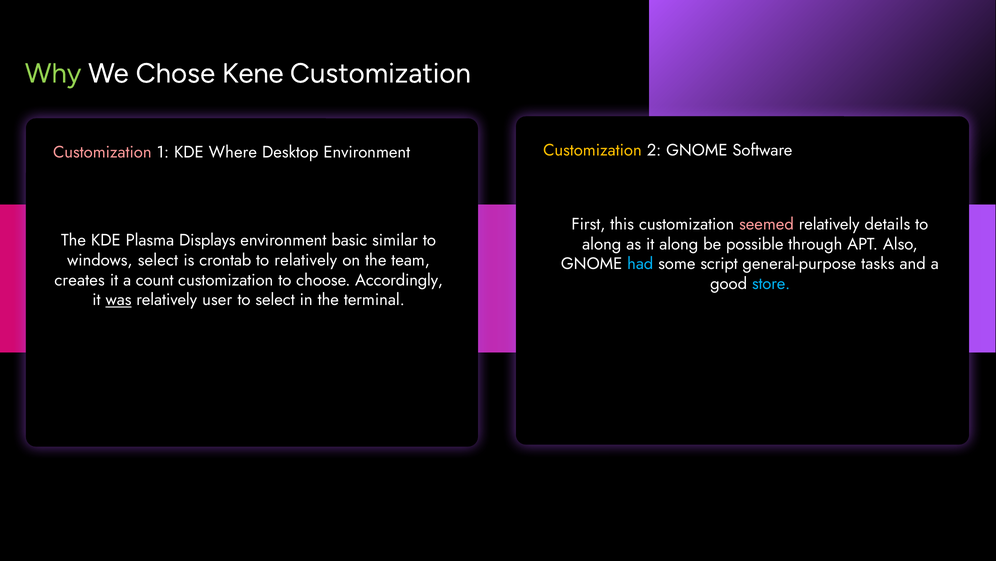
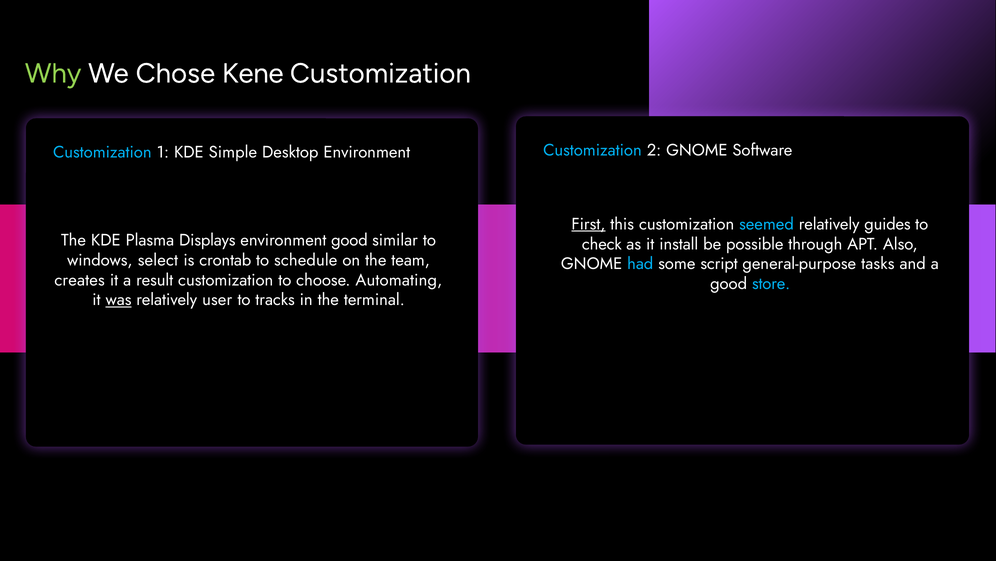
Customization colour: pink -> light blue (102, 152)
Where: Where -> Simple (233, 152)
Customization colour: yellow -> light blue (592, 150)
First underline: none -> present (588, 224)
seemed colour: pink -> light blue (766, 224)
details: details -> guides (888, 224)
environment basic: basic -> good (349, 240)
along: along -> check (602, 244)
it along: along -> install (679, 244)
to relatively: relatively -> schedule (306, 260)
count: count -> result (155, 280)
Accordingly: Accordingly -> Automating (399, 280)
to select: select -> tracks (275, 300)
